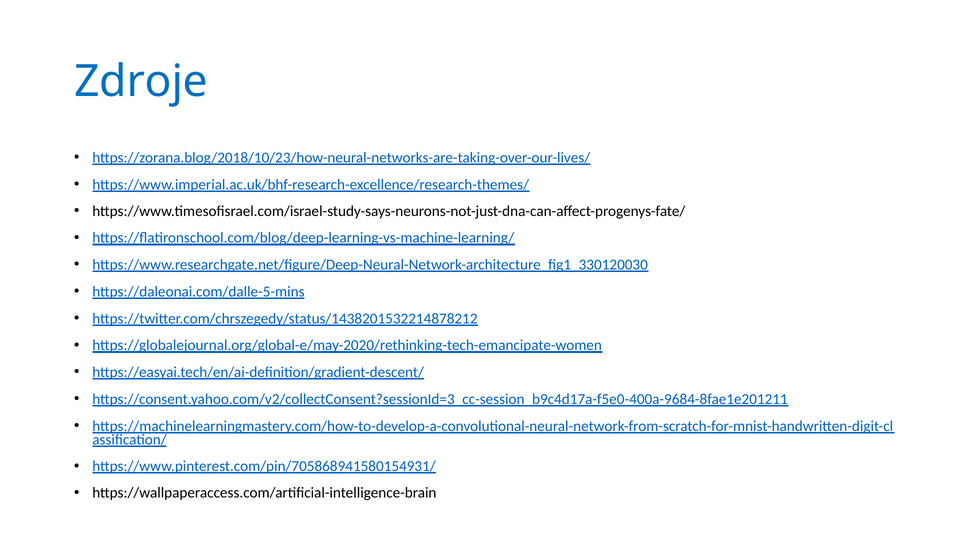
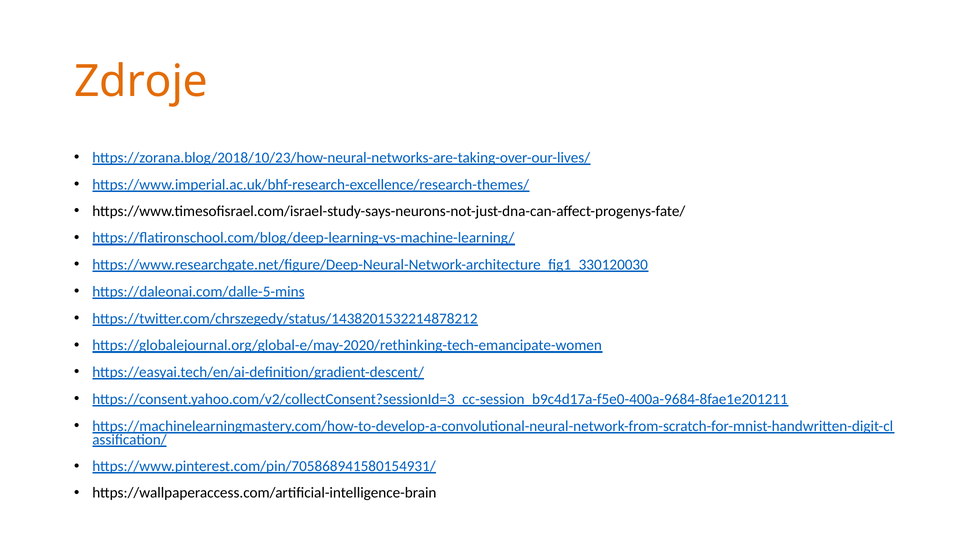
Zdroje colour: blue -> orange (141, 82)
